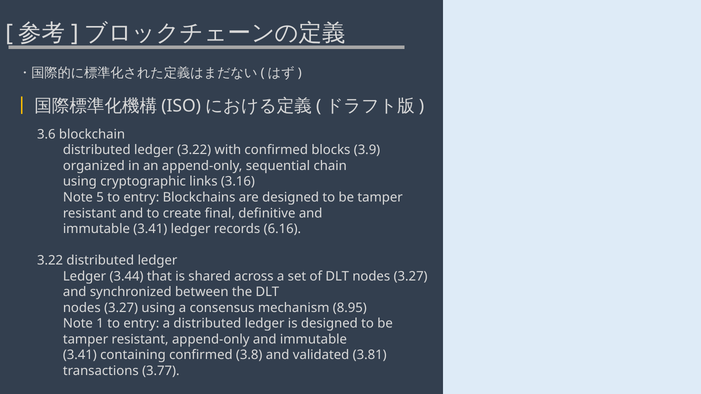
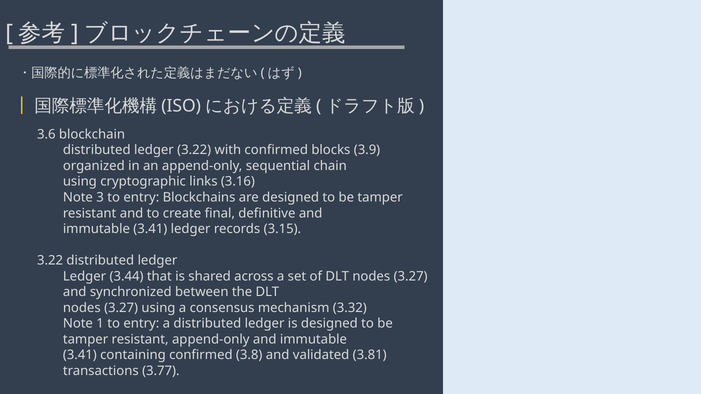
5: 5 -> 3 (100, 198)
6.16: 6.16 -> 3.15 (282, 229)
8.95: 8.95 -> 3.32 (350, 308)
